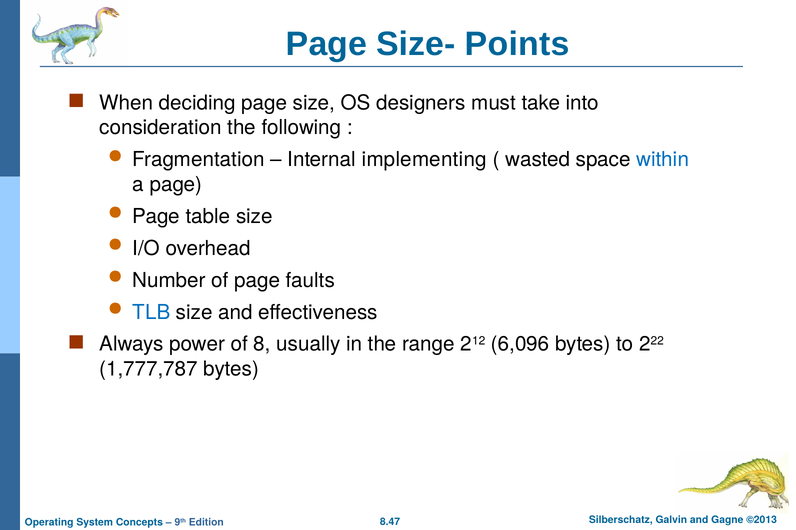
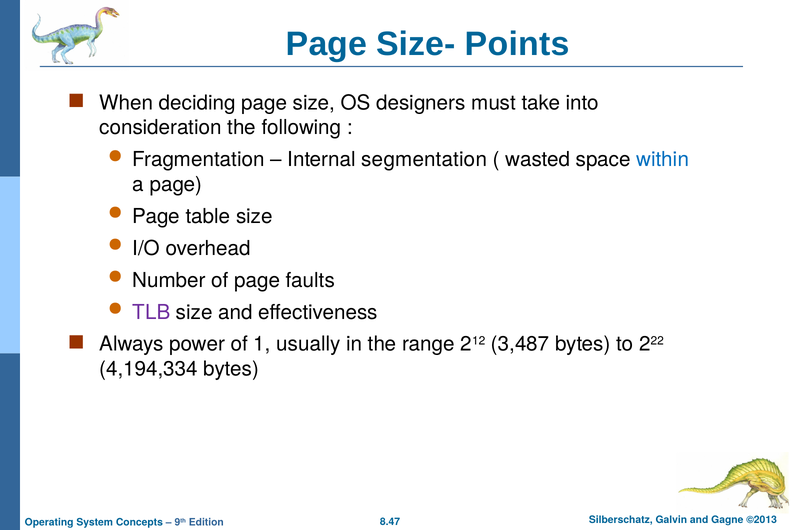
implementing: implementing -> segmentation (424, 160)
TLB colour: blue -> purple (151, 313)
8: 8 -> 1 (262, 345)
6,096: 6,096 -> 3,487 (520, 345)
1,777,787: 1,777,787 -> 4,194,334 (149, 369)
